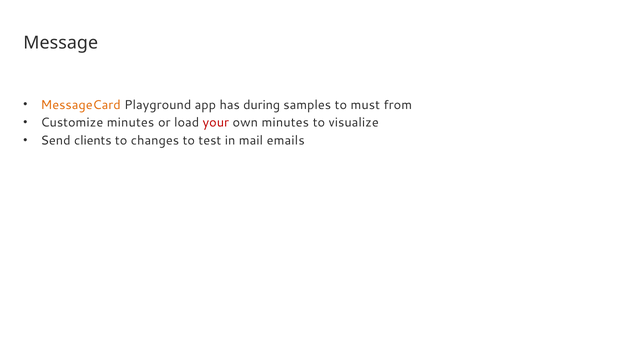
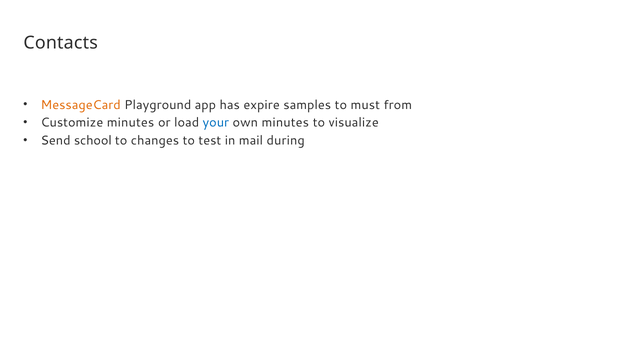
Message: Message -> Contacts (61, 43)
during: during -> expire (262, 105)
your colour: red -> blue (216, 123)
clients: clients -> school (93, 141)
emails: emails -> during (286, 141)
